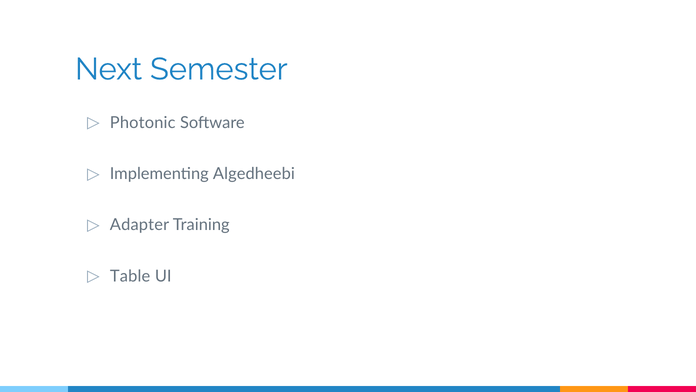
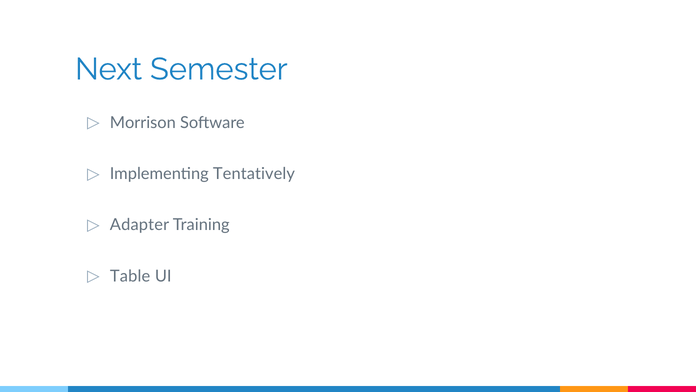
Photonic: Photonic -> Morrison (143, 123)
Algedheebi: Algedheebi -> Tentatively (254, 174)
